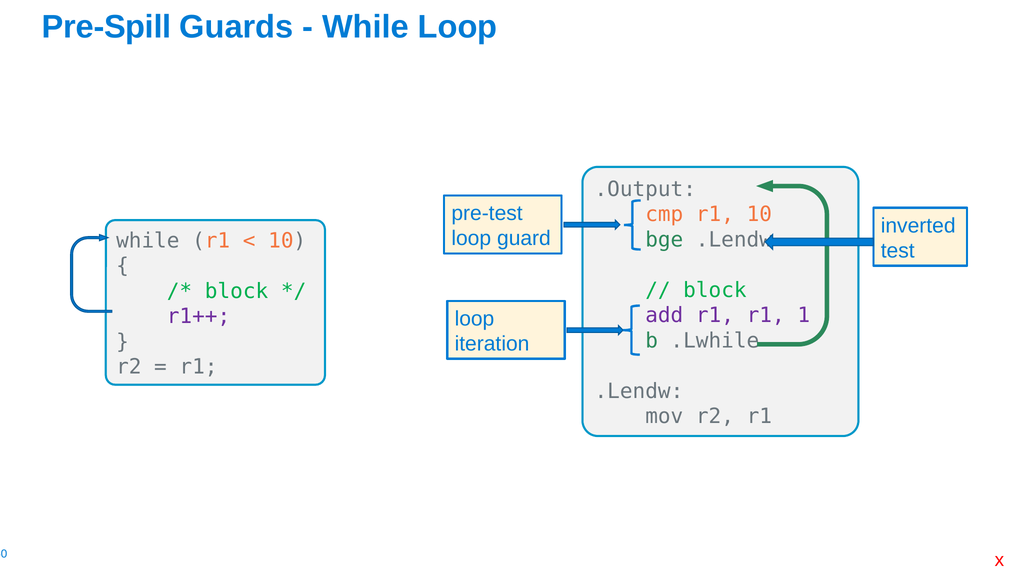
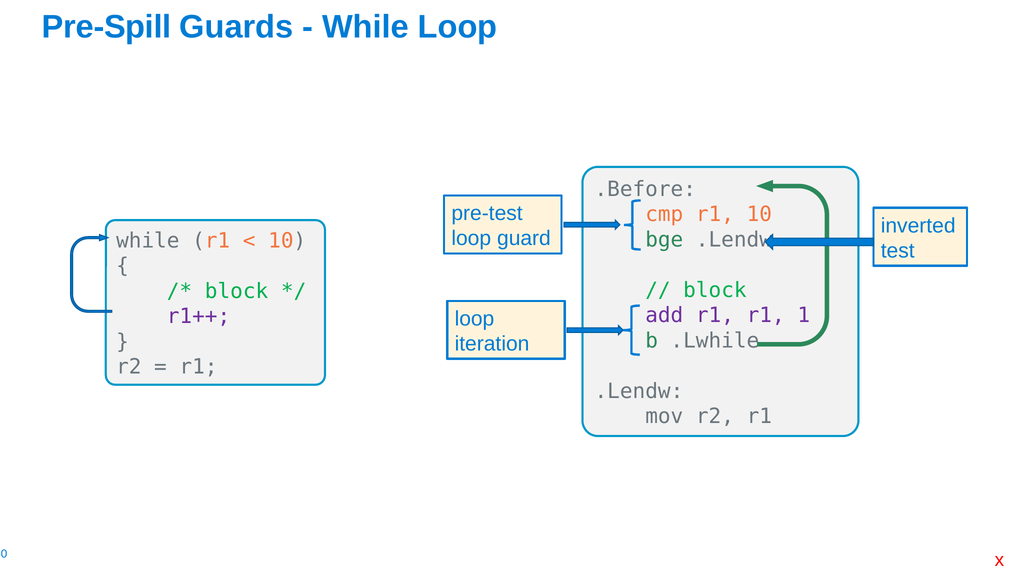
.Output: .Output -> .Before (645, 189)
